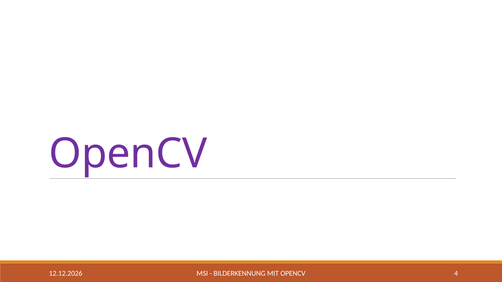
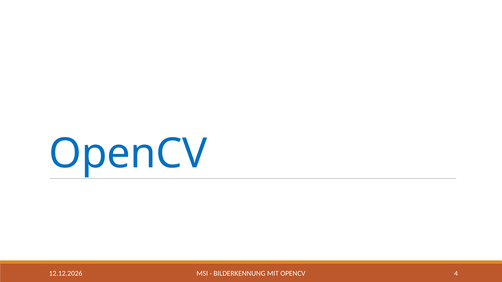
OpenCV colour: purple -> blue (128, 154)
